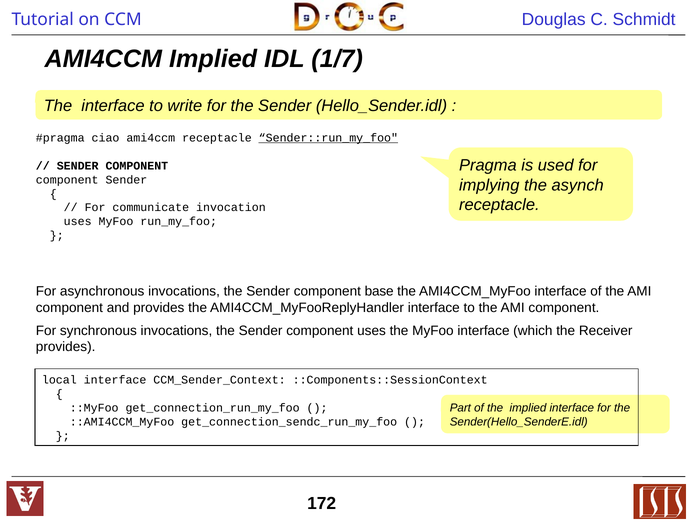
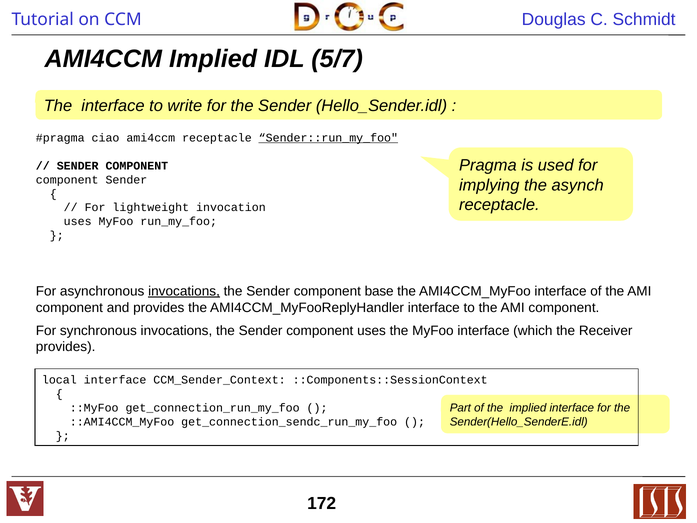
1/7: 1/7 -> 5/7 (337, 59)
communicate: communicate -> lightweight (151, 208)
invocations underline: none -> present (184, 291)
